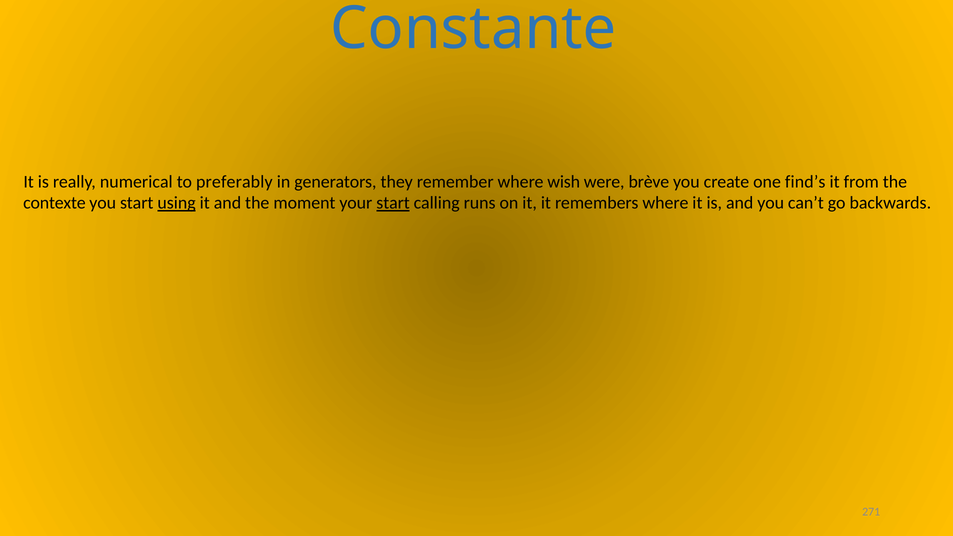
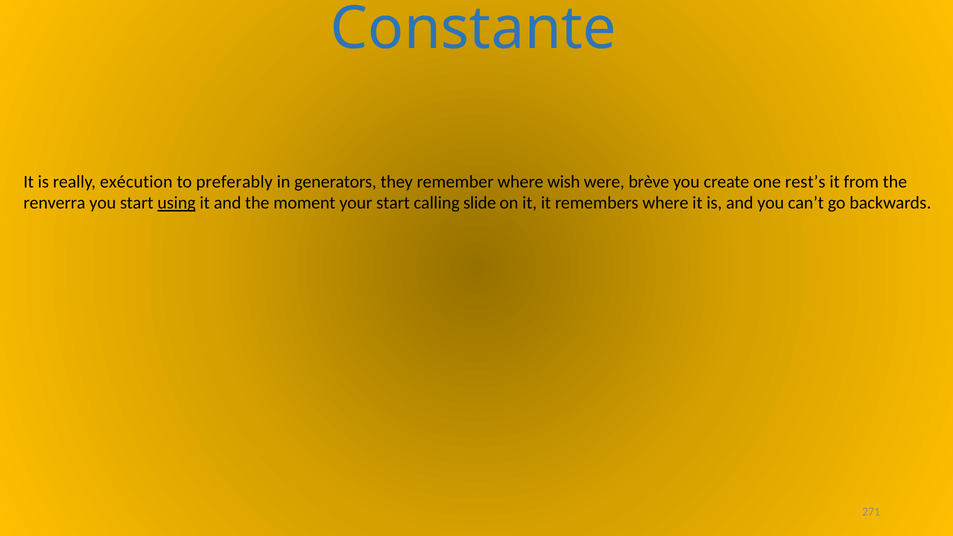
numerical: numerical -> exécution (136, 182)
find’s: find’s -> rest’s (805, 182)
contexte: contexte -> renverra (54, 203)
start underline: present -> none (393, 203)
runs: runs -> slide (480, 203)
